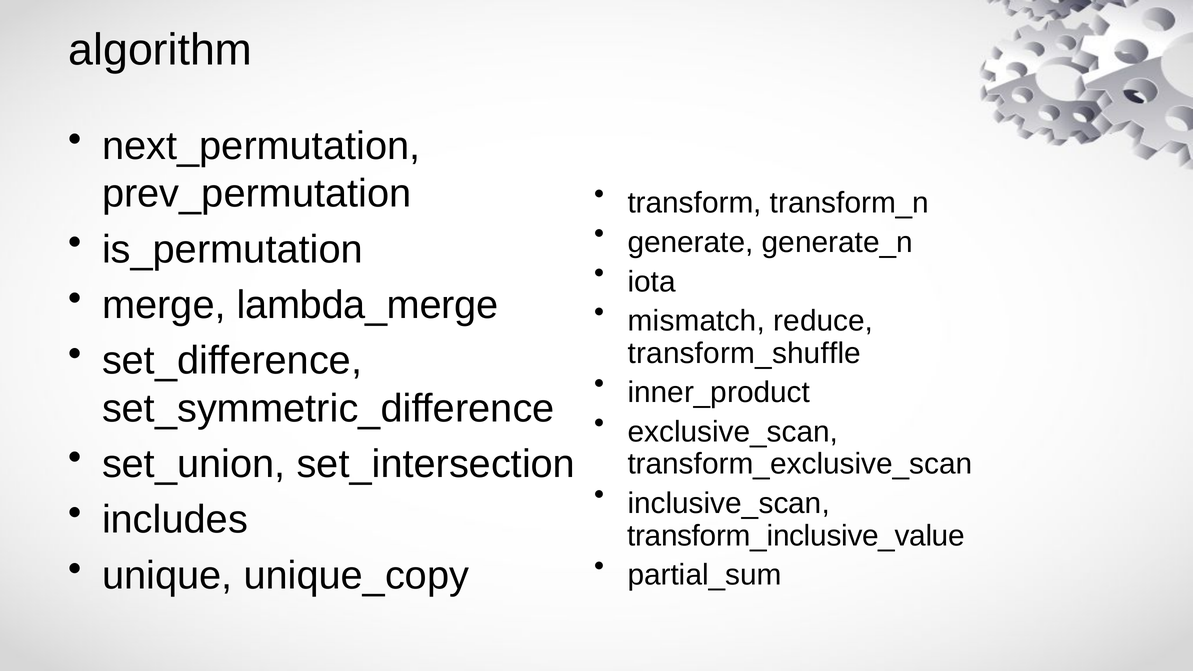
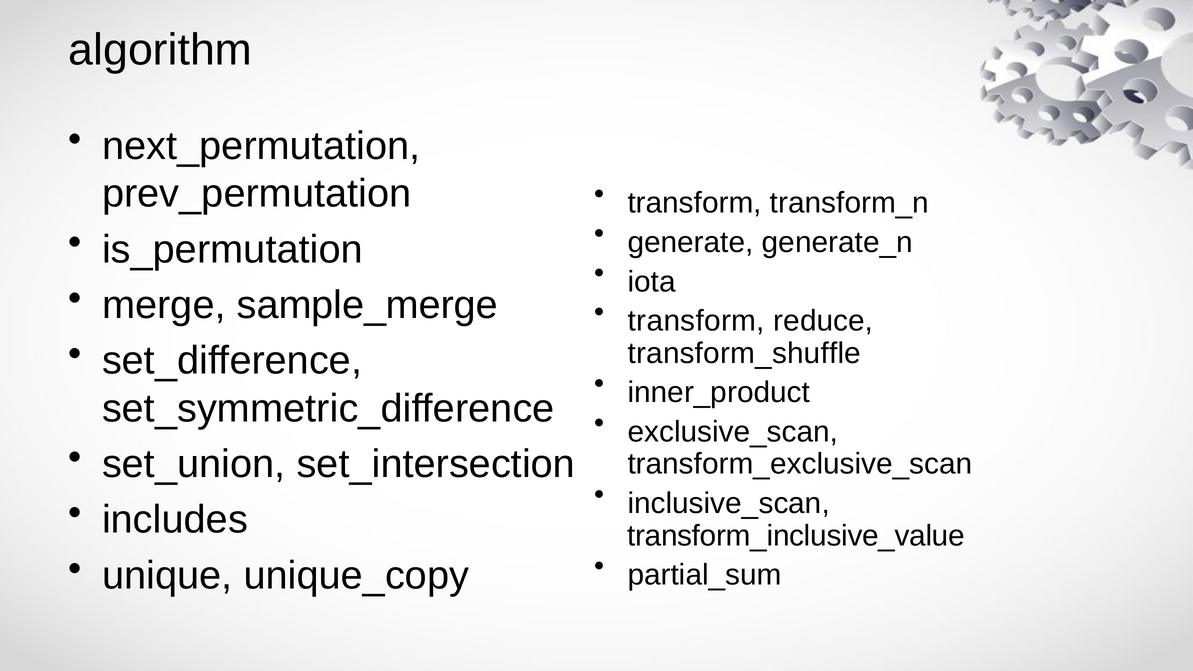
lambda_merge: lambda_merge -> sample_merge (367, 305)
mismatch: mismatch -> transform (696, 321)
